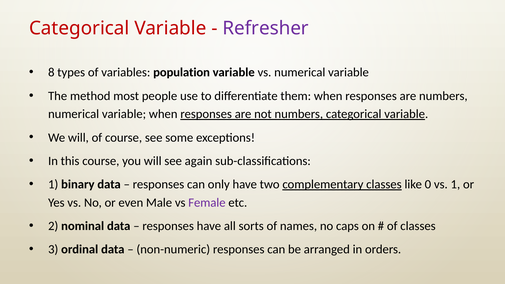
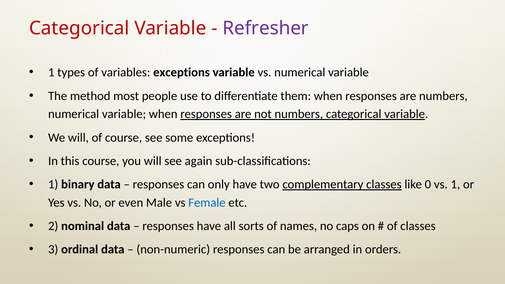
8: 8 -> 1 (51, 72)
variables population: population -> exceptions (182, 72)
Female colour: purple -> blue (207, 203)
